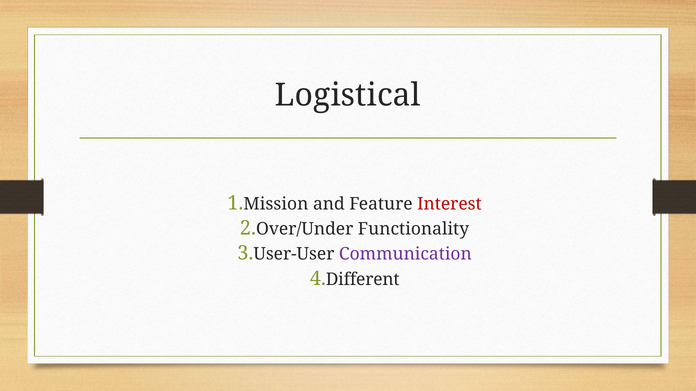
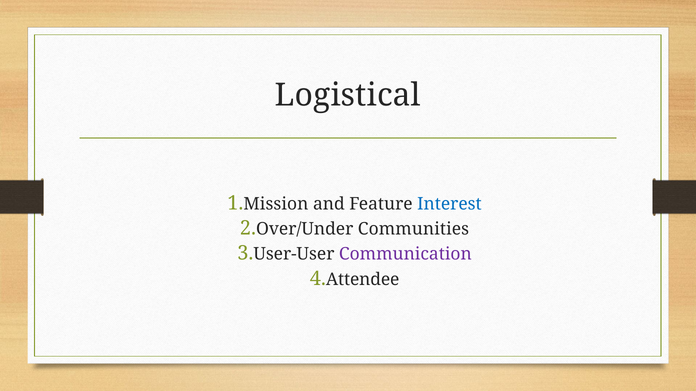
Interest colour: red -> blue (449, 204)
Functionality: Functionality -> Communities (413, 229)
Different: Different -> Attendee (363, 280)
